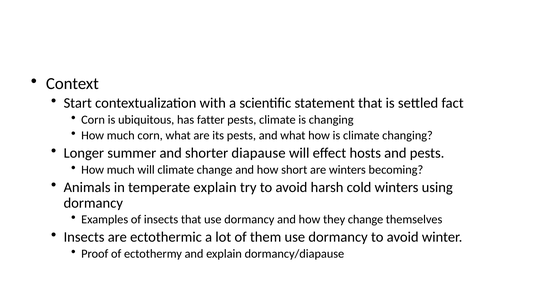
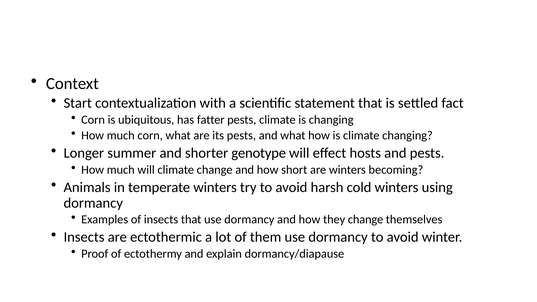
diapause: diapause -> genotype (259, 153)
temperate explain: explain -> winters (215, 187)
